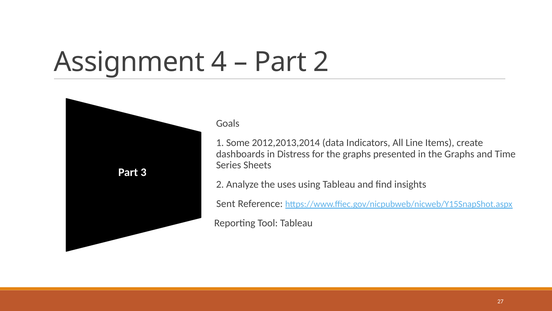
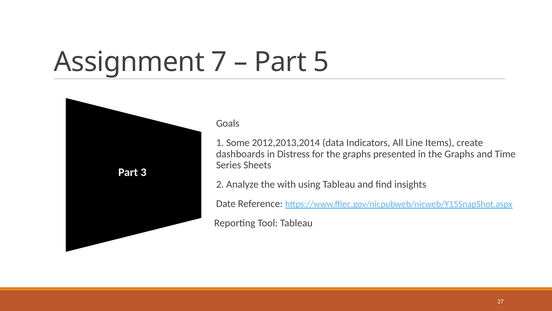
4: 4 -> 7 (219, 62)
Part 2: 2 -> 5 (321, 62)
uses: uses -> with (287, 184)
Sent: Sent -> Date (226, 203)
